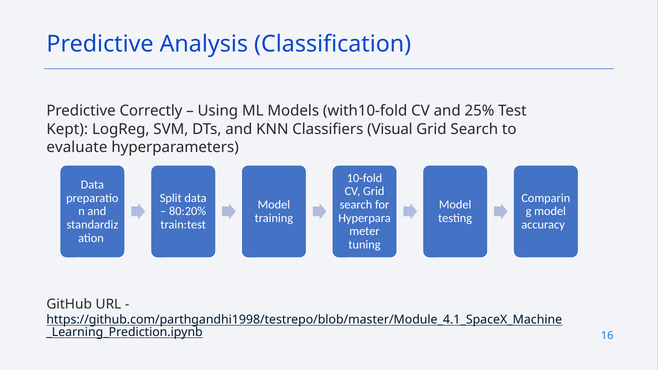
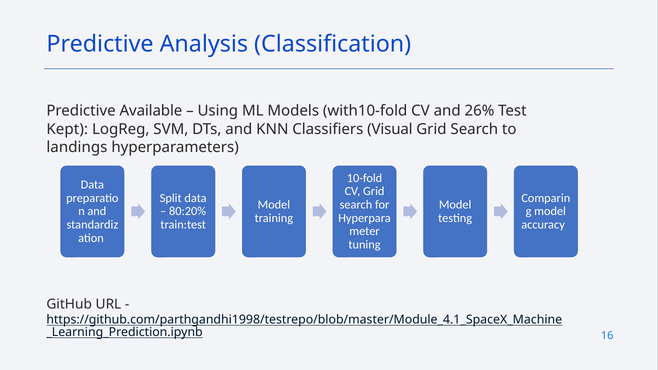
Correctly: Correctly -> Available (151, 111)
25%: 25% -> 26% (479, 111)
evaluate: evaluate -> landings (77, 147)
